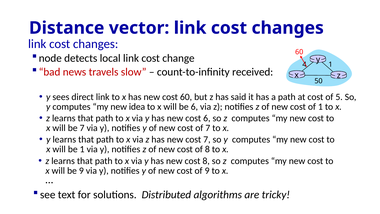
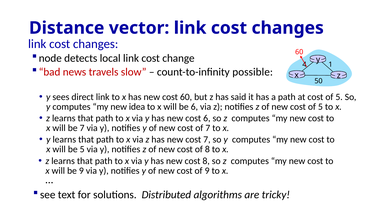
received: received -> possible (253, 72)
new cost of 1: 1 -> 5 (320, 107)
be 1: 1 -> 5 (82, 149)
